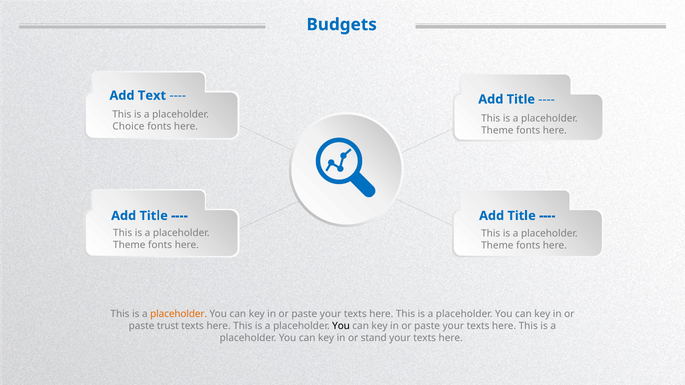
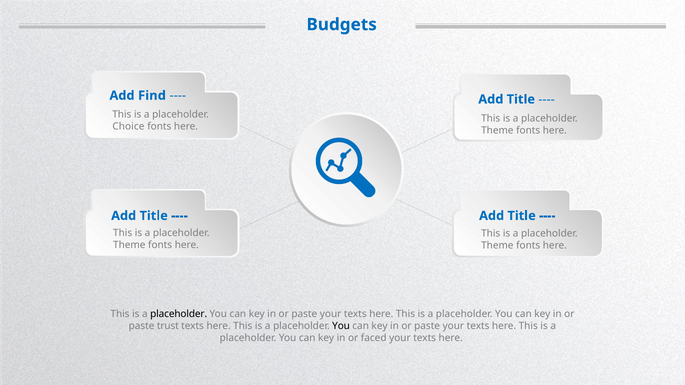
Text: Text -> Find (152, 96)
placeholder colour: orange -> black (179, 314)
stand: stand -> faced (374, 338)
